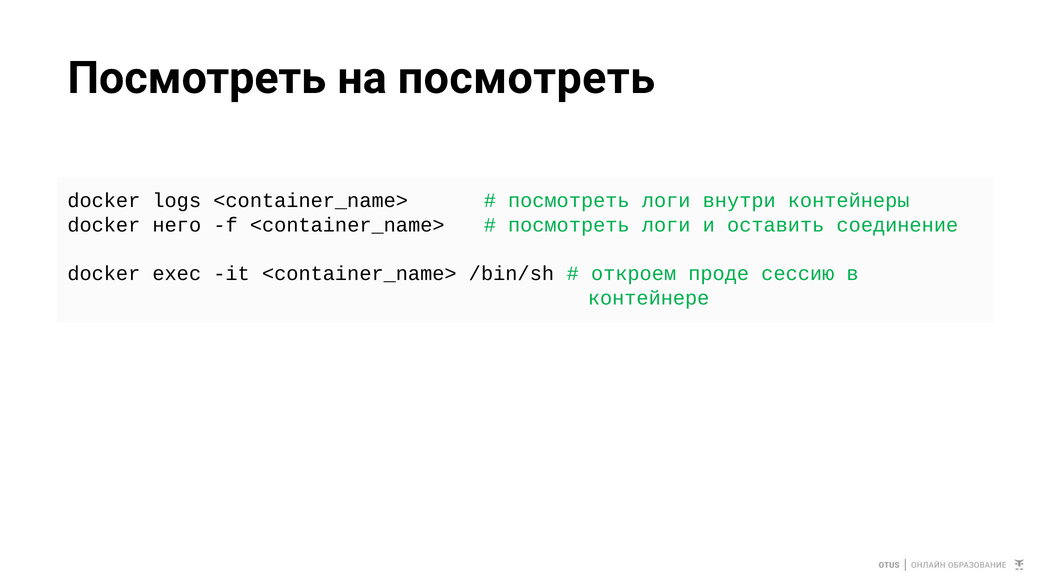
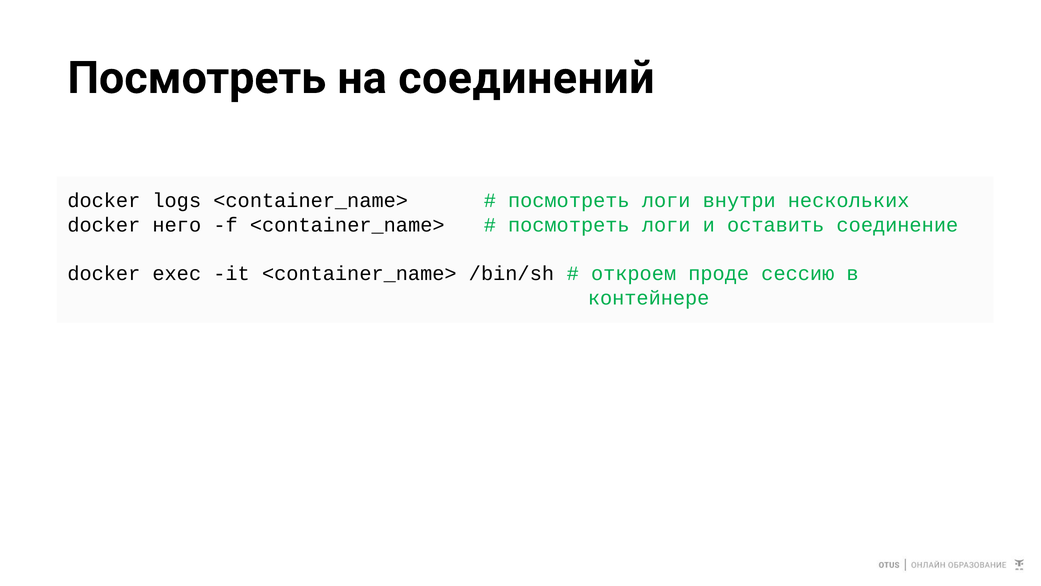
на посмотреть: посмотреть -> соединений (526, 78)
контейнеры: контейнеры -> нескольких (849, 200)
